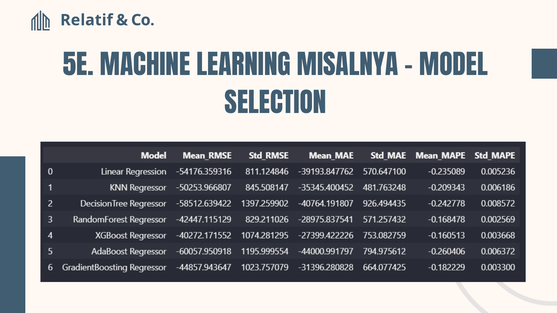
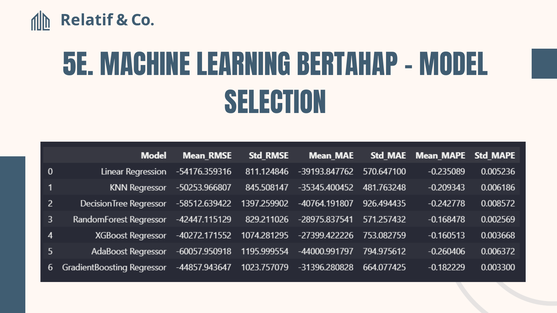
MISALNYA: MISALNYA -> BERTAHAP (347, 66)
